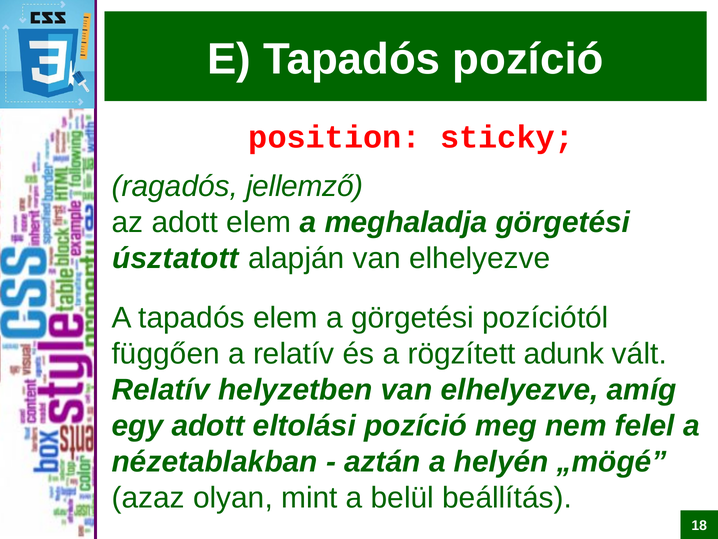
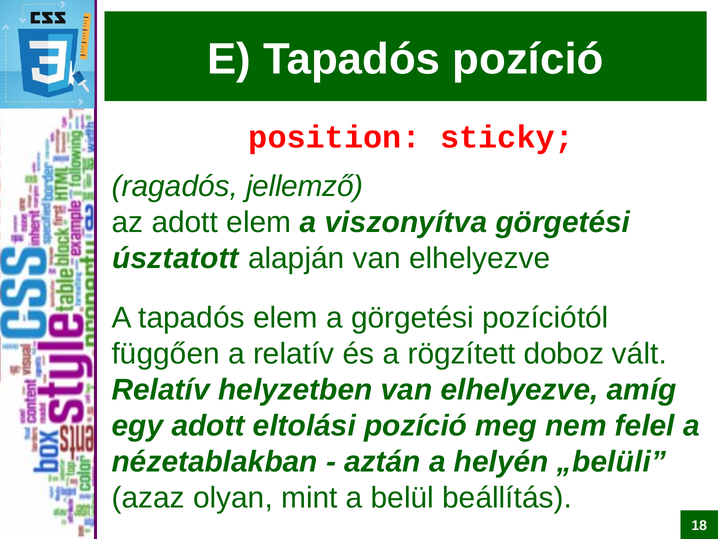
meghaladja: meghaladja -> viszonyítva (406, 222)
adunk: adunk -> doboz (564, 354)
„mögé: „mögé -> „belüli (612, 461)
